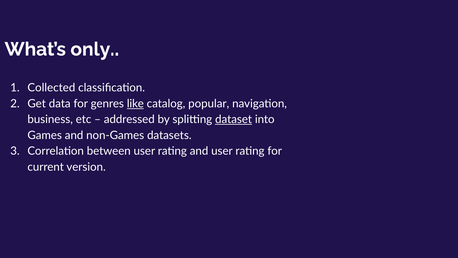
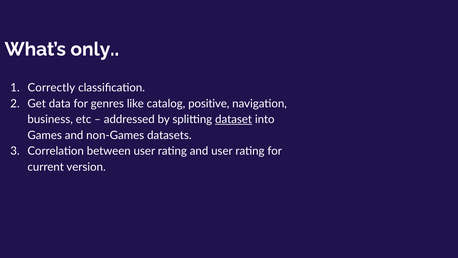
Collected: Collected -> Correctly (51, 88)
like underline: present -> none (135, 103)
popular: popular -> positive (209, 103)
